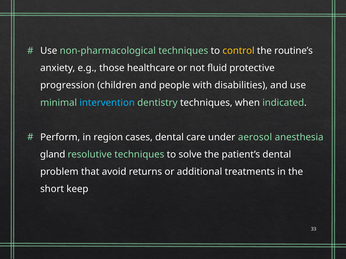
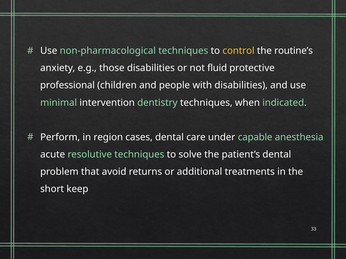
those healthcare: healthcare -> disabilities (151, 68)
progression: progression -> professional (67, 85)
intervention colour: light blue -> white (107, 103)
aerosol: aerosol -> capable (255, 137)
gland: gland -> acute (53, 155)
